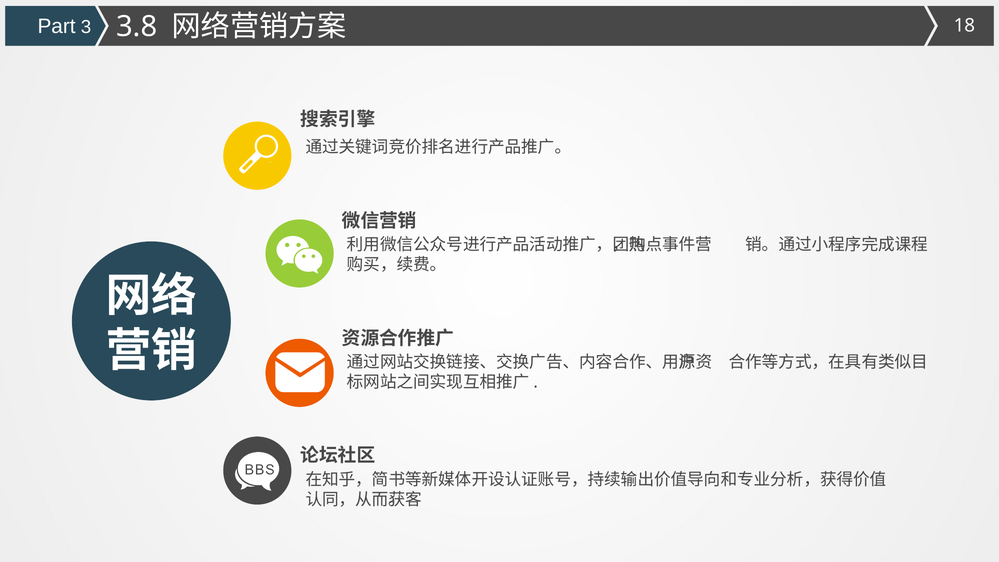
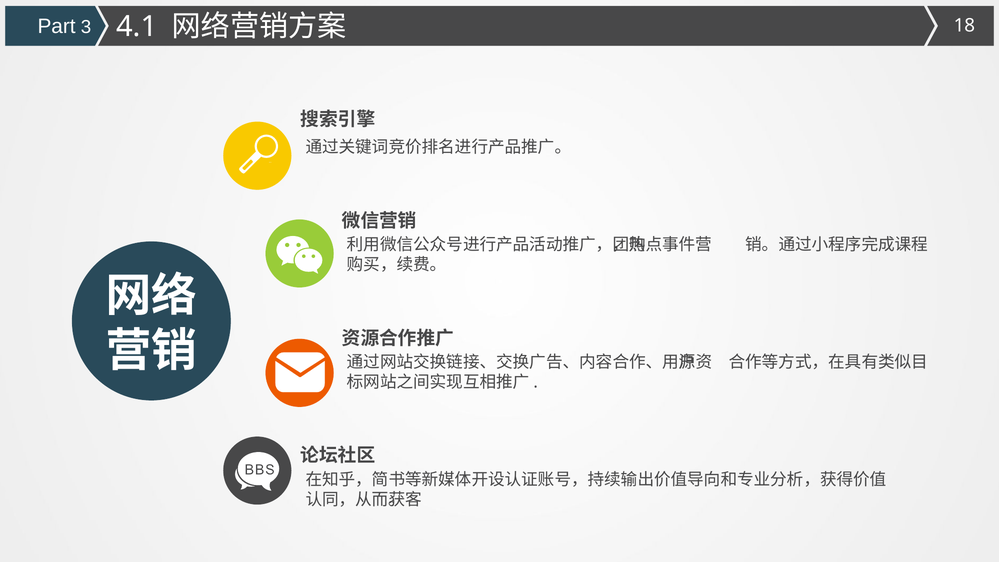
3.8: 3.8 -> 4.1 (137, 27)
